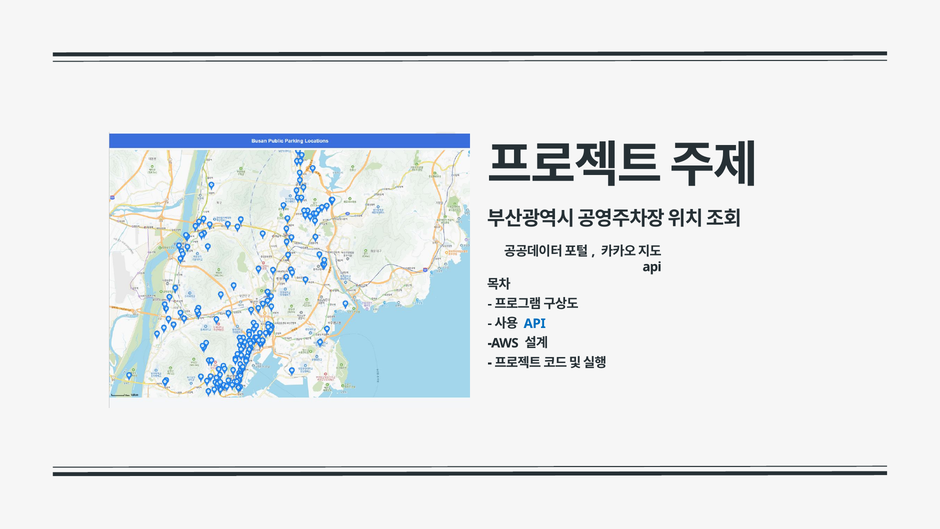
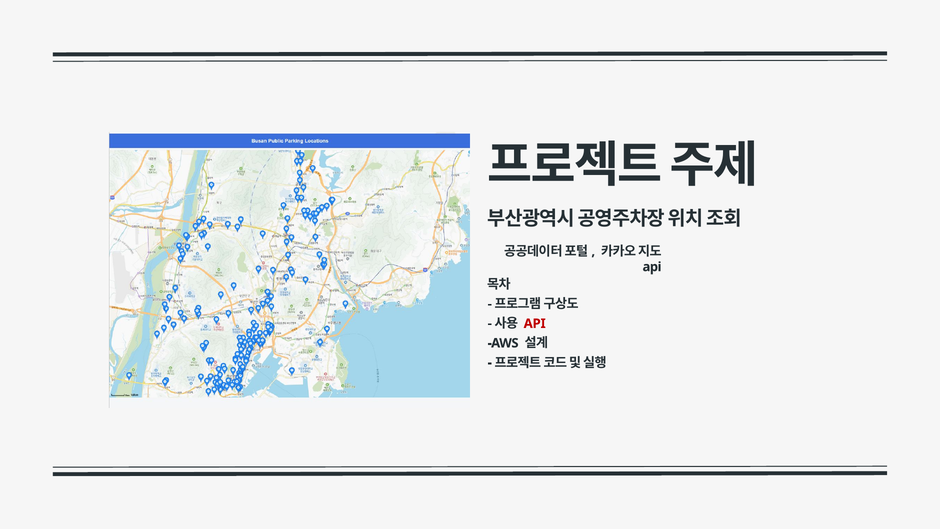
API colour: blue -> red (535, 323)
